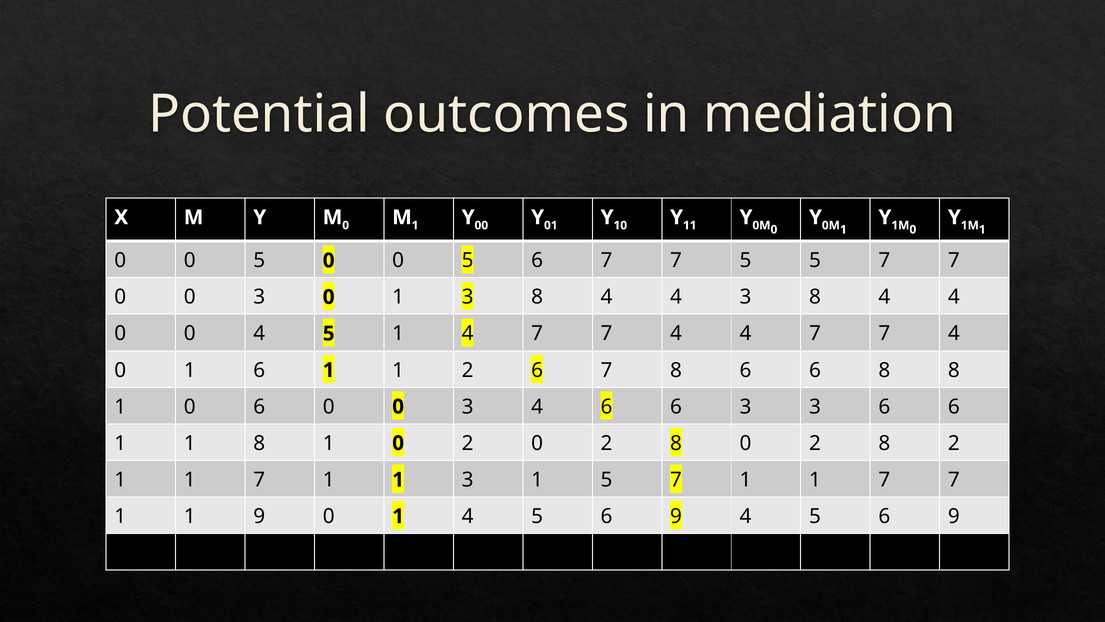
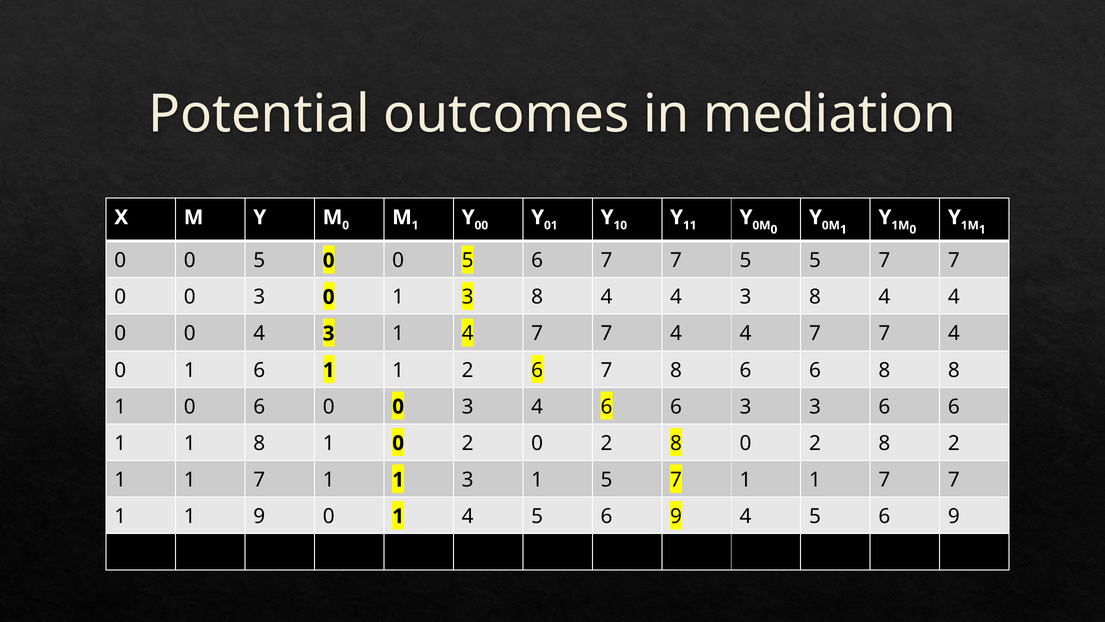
0 4 5: 5 -> 3 (329, 333)
